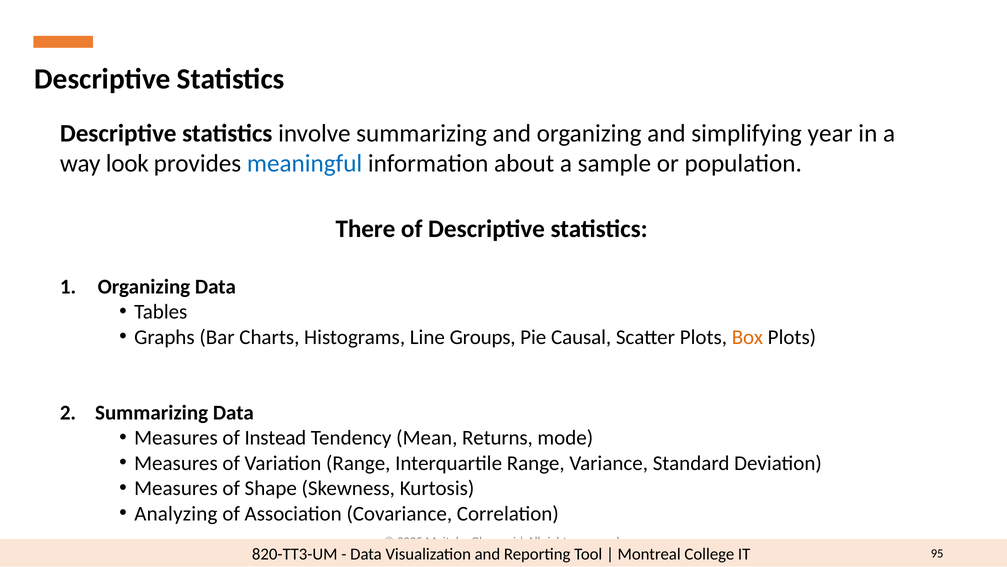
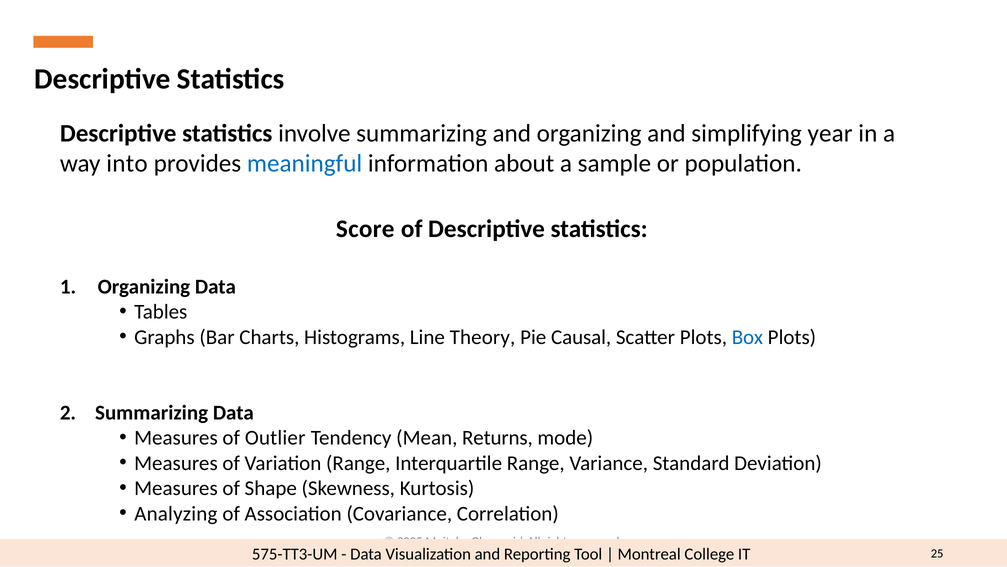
look: look -> into (127, 163)
There: There -> Score (365, 229)
Groups: Groups -> Theory (482, 337)
Box colour: orange -> blue (747, 337)
Instead: Instead -> Outlier (275, 438)
820-TT3-UM: 820-TT3-UM -> 575-TT3-UM (295, 553)
95: 95 -> 25 (937, 553)
